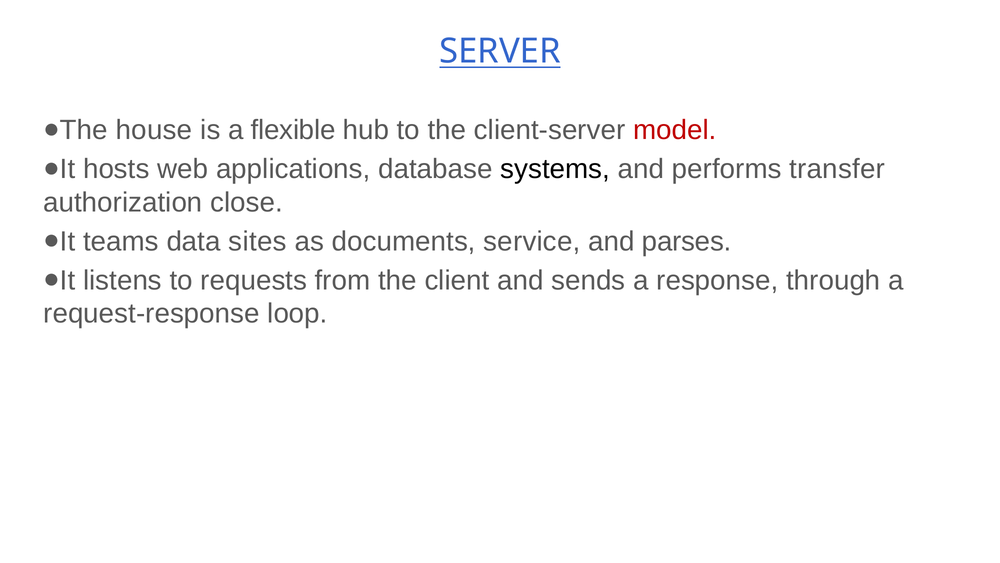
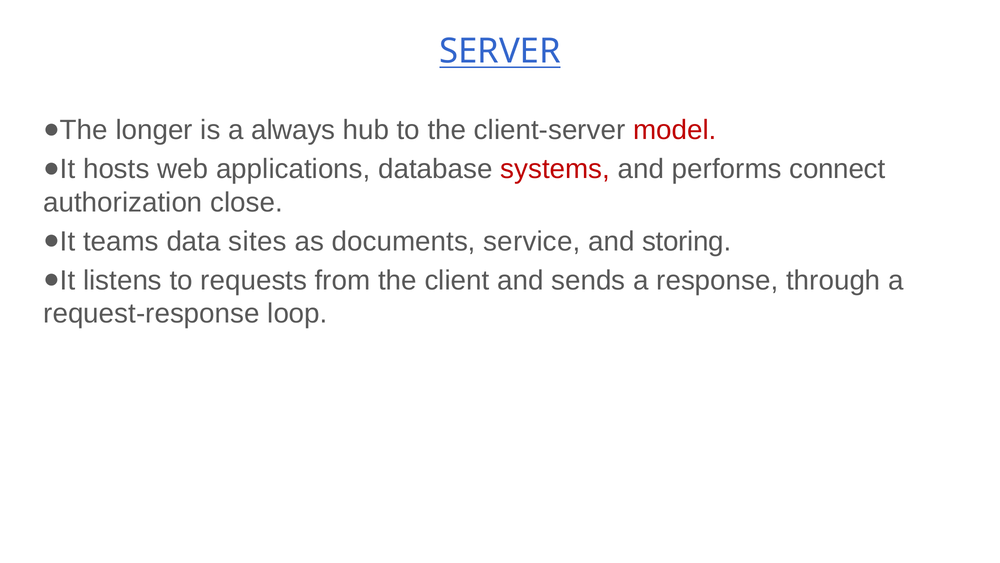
house: house -> longer (154, 130)
flexible: flexible -> always (293, 130)
systems colour: black -> red (555, 169)
transfer: transfer -> connect (837, 169)
parses: parses -> storing (687, 241)
